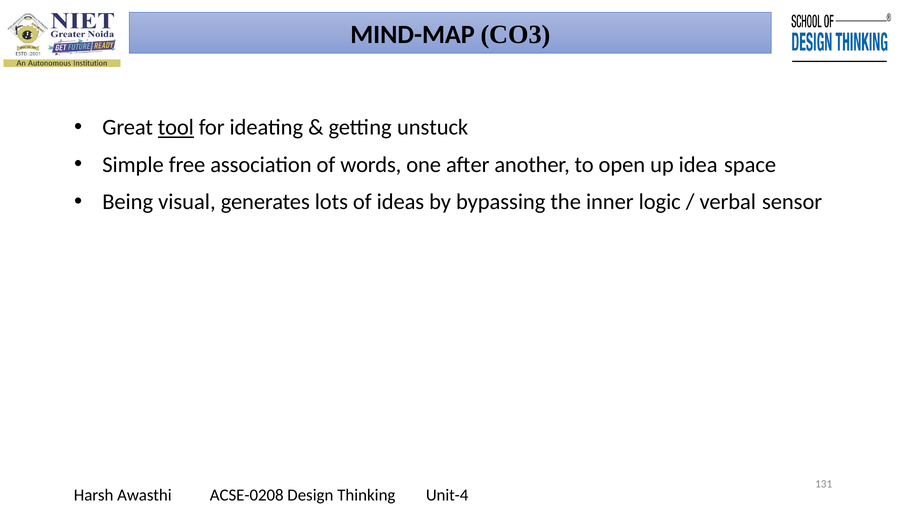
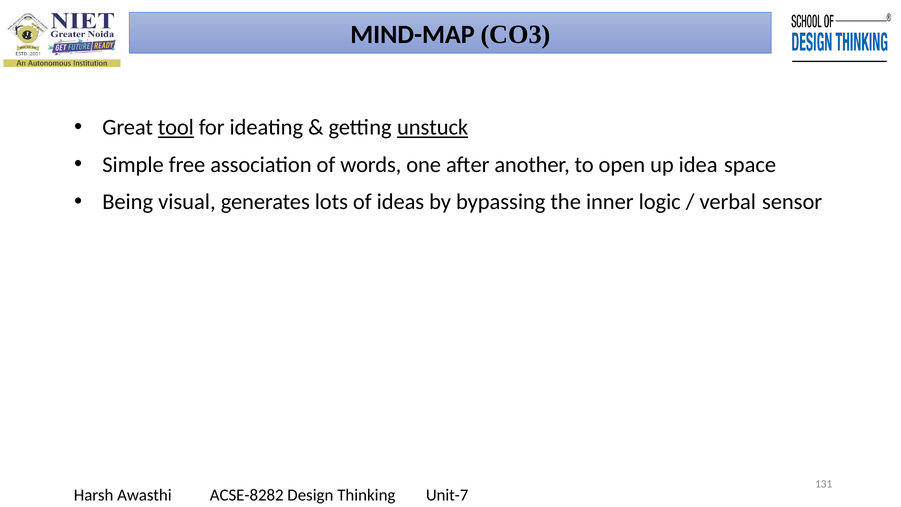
unstuck underline: none -> present (433, 127)
ACSE-0208: ACSE-0208 -> ACSE-8282 (247, 495)
Unit-4: Unit-4 -> Unit-7 (447, 495)
